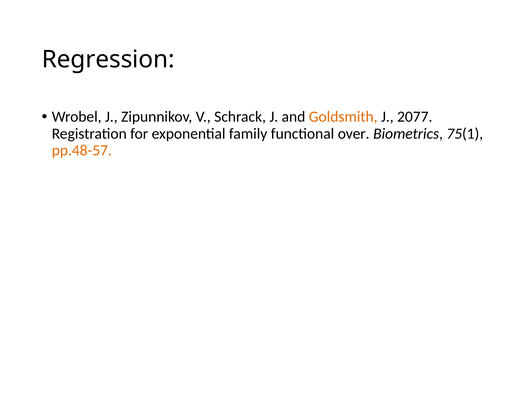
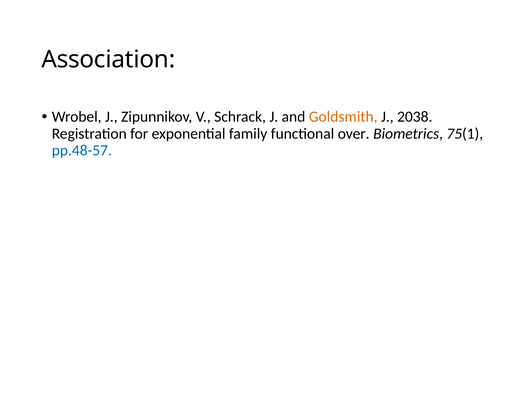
Regression: Regression -> Association (108, 60)
2077: 2077 -> 2038 (415, 117)
pp.48-57 colour: orange -> blue (82, 150)
